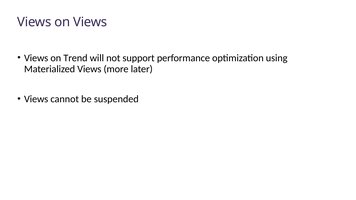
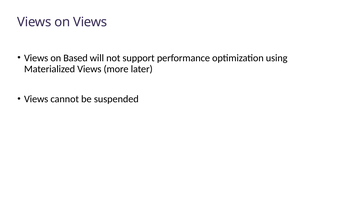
Trend: Trend -> Based (75, 58)
